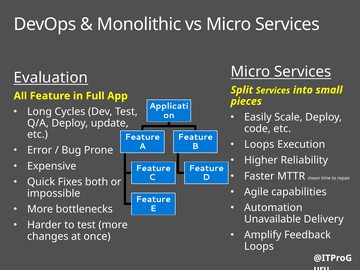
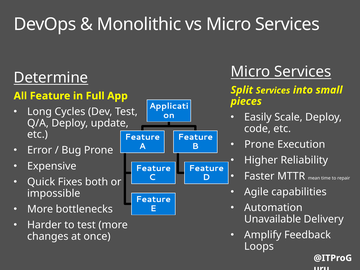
Evaluation: Evaluation -> Determine (51, 78)
Loops: Loops -> Prone (259, 144)
